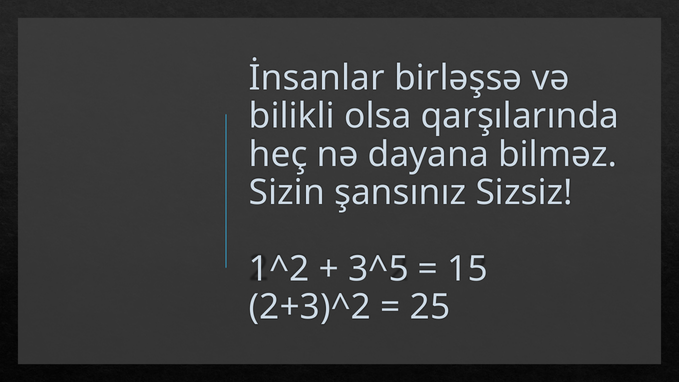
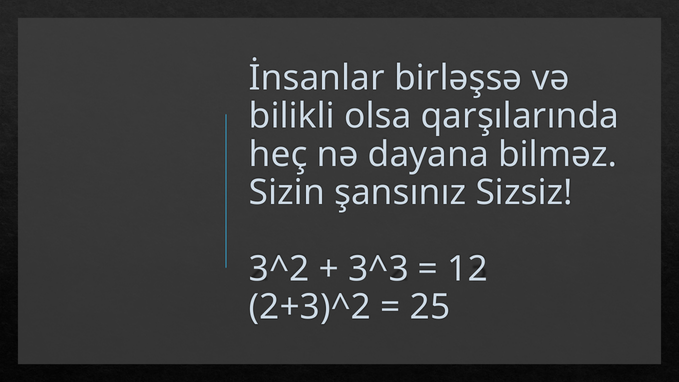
1^2: 1^2 -> 3^2 (279, 269)
3^5: 3^5 -> 3^3 (378, 269)
15: 15 -> 12 (468, 269)
